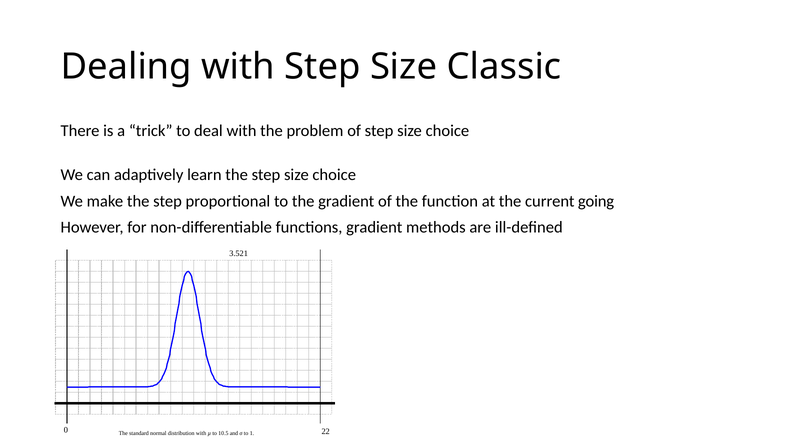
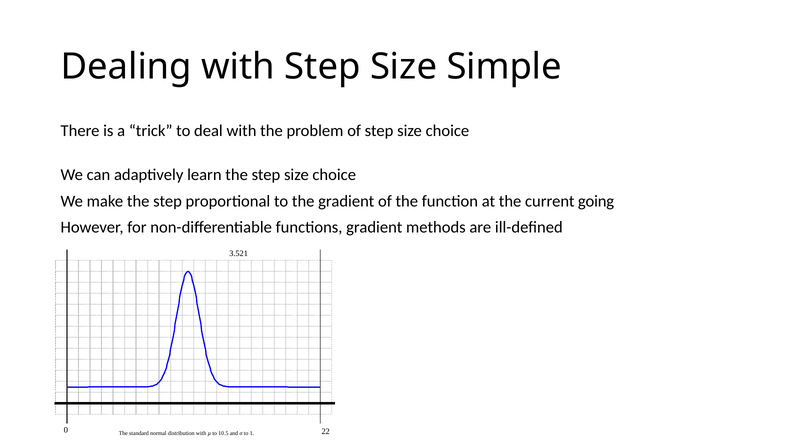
Classic: Classic -> Simple (504, 67)
